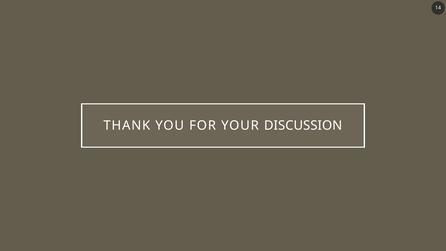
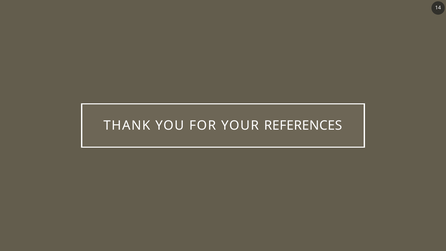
DISCUSSION: DISCUSSION -> REFERENCES (303, 125)
